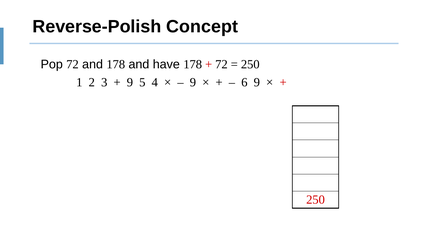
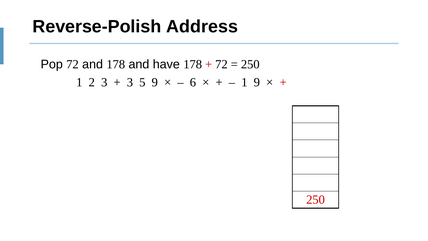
Concept: Concept -> Address (202, 27)
9: 9 -> 3 (130, 82)
5 4: 4 -> 9 (155, 82)
9: 9 -> 6 (193, 82)
6: 6 -> 1 (244, 82)
